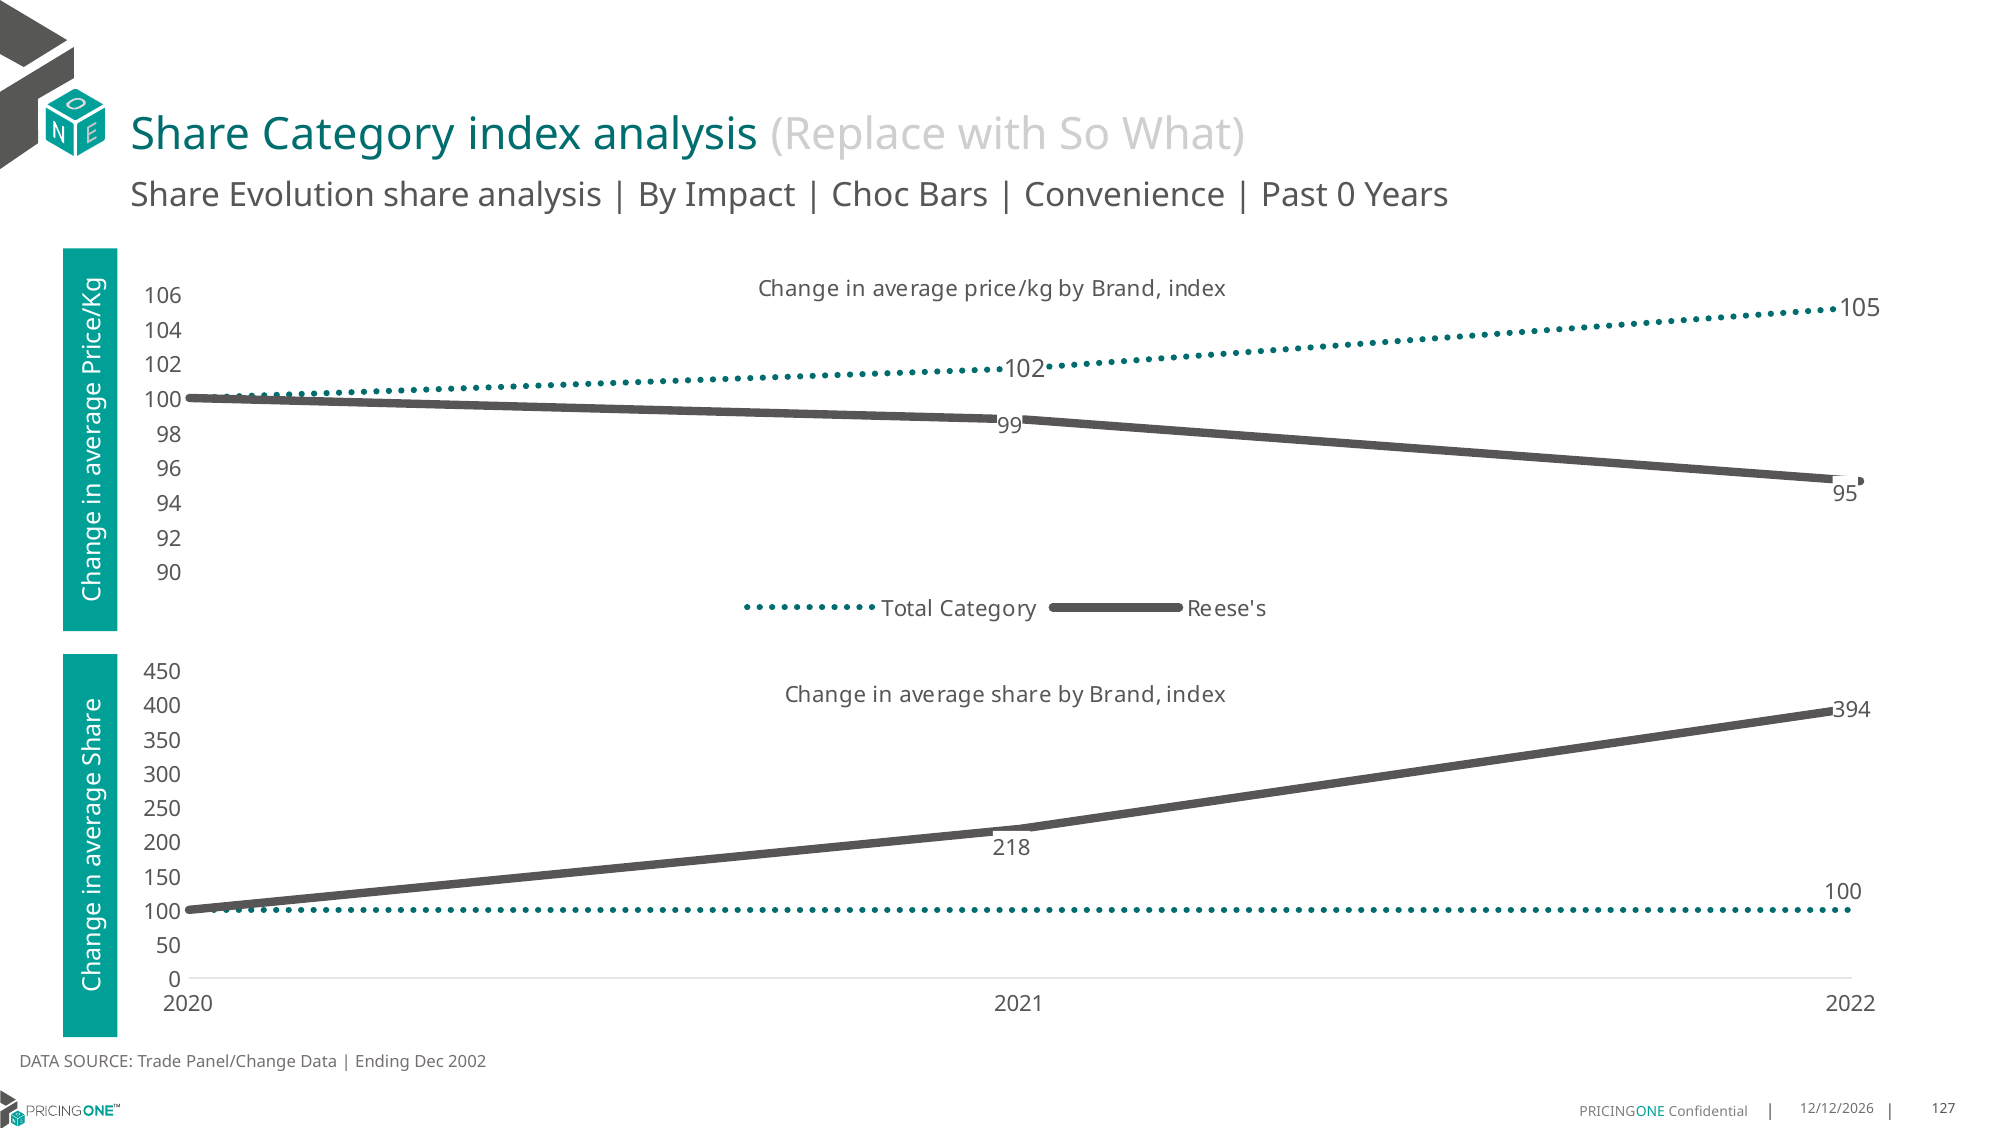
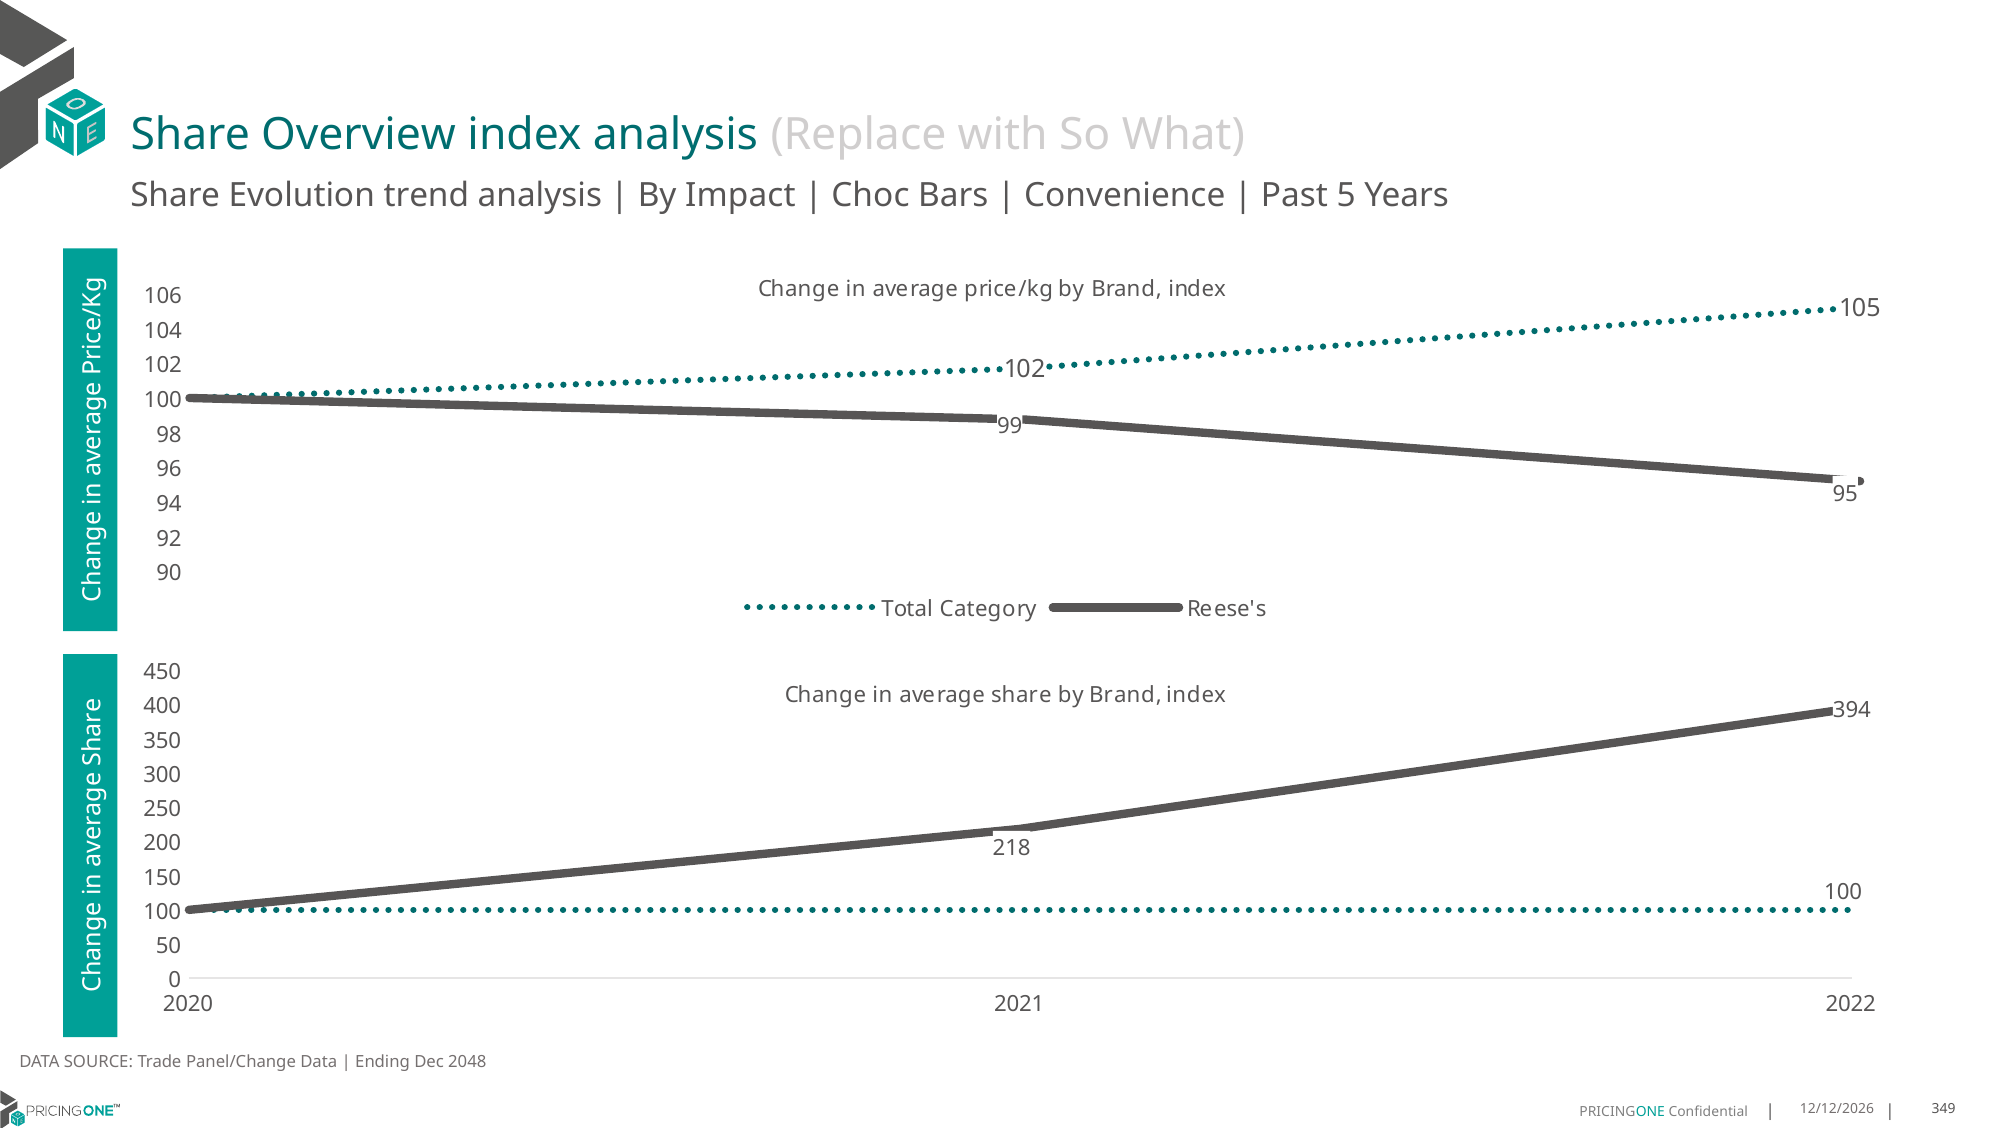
Share Category: Category -> Overview (359, 135)
Evolution share: share -> trend (426, 195)
Past 0: 0 -> 5 (1346, 195)
2002: 2002 -> 2048 (467, 1062)
127: 127 -> 349 (1944, 1109)
